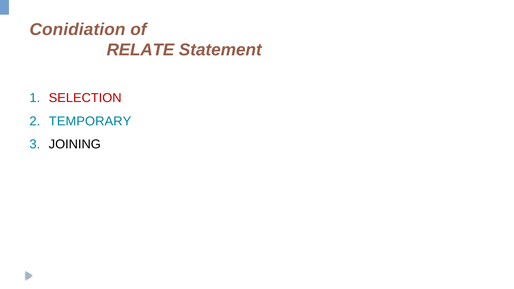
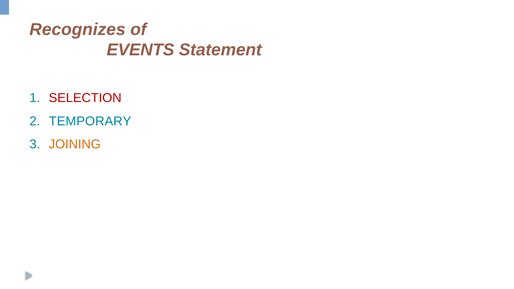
Conidiation: Conidiation -> Recognizes (78, 29)
RELATE: RELATE -> EVENTS (140, 50)
JOINING colour: black -> orange (75, 144)
